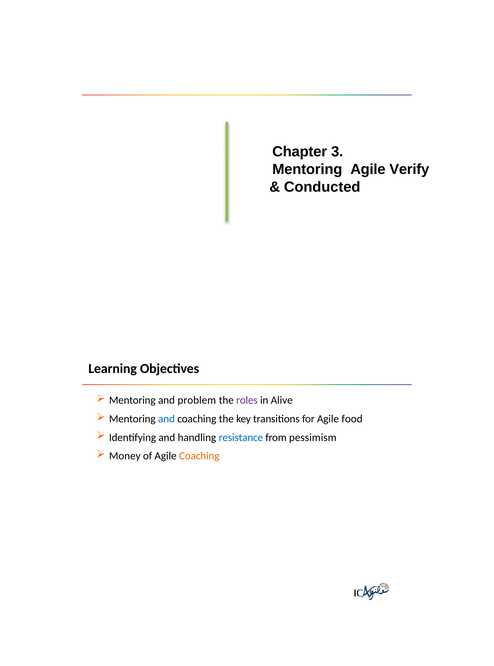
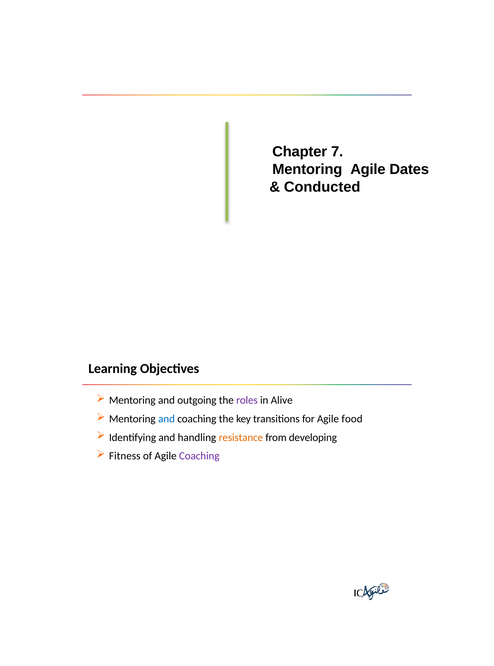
3: 3 -> 7 (337, 152)
Verify: Verify -> Dates (409, 169)
problem: problem -> outgoing (197, 400)
resistance colour: blue -> orange (241, 437)
pessimism: pessimism -> developing (313, 437)
Money: Money -> Fitness (125, 456)
Coaching colour: orange -> purple (199, 456)
